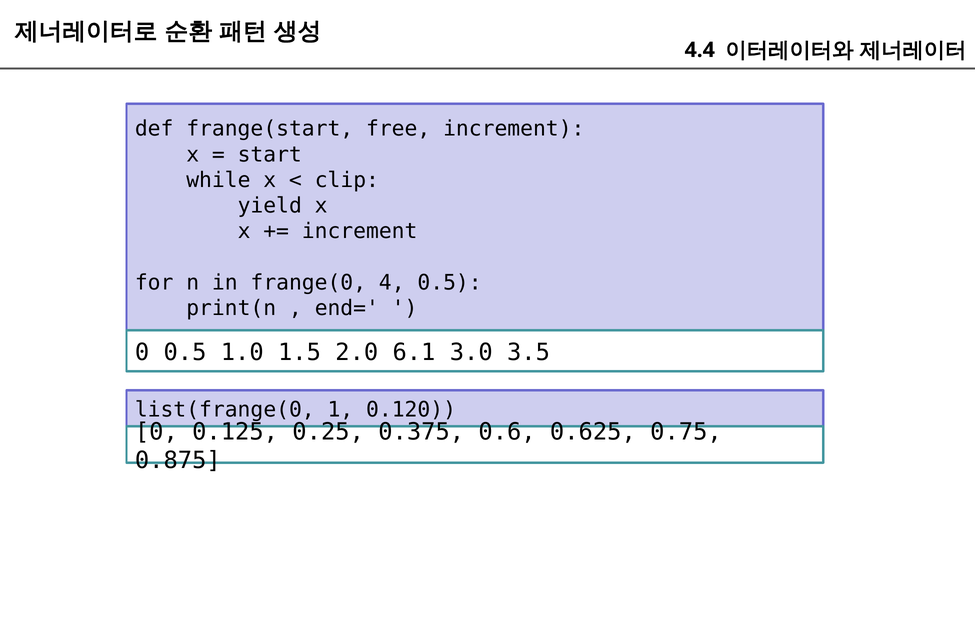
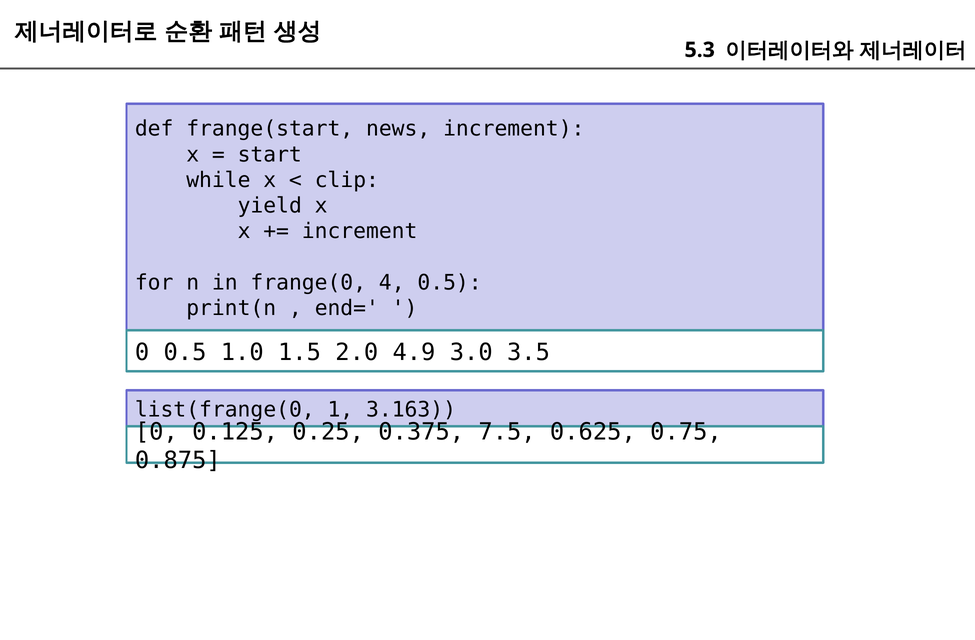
4.4: 4.4 -> 5.3 (700, 50)
free: free -> news (398, 129)
6.1: 6.1 -> 4.9 (414, 353)
0.120: 0.120 -> 3.163 (411, 410)
0.6: 0.6 -> 7.5 (507, 432)
